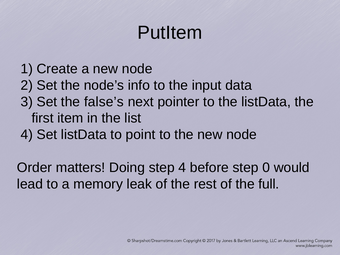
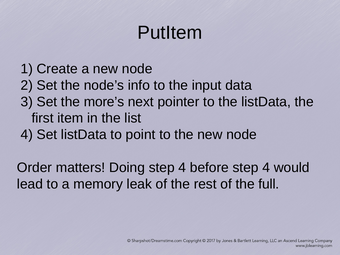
false’s: false’s -> more’s (104, 102)
before step 0: 0 -> 4 (266, 168)
